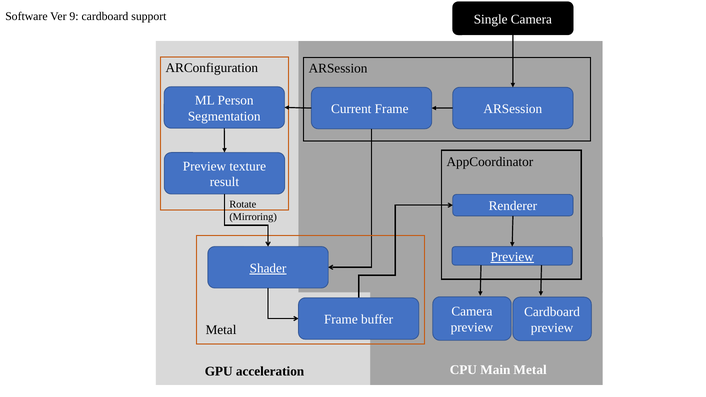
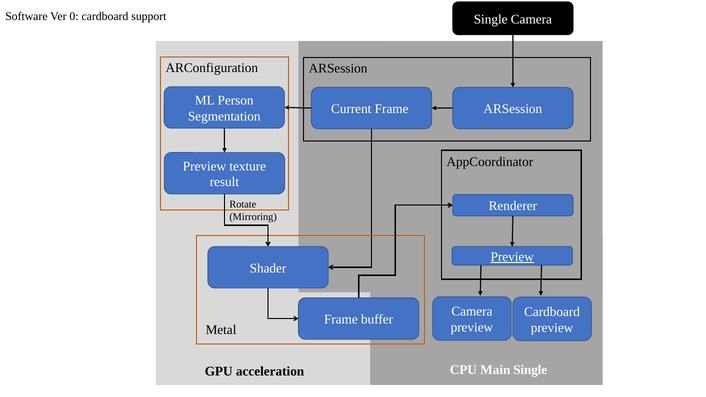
9: 9 -> 0 (74, 16)
Shader underline: present -> none (268, 268)
Main Metal: Metal -> Single (530, 370)
